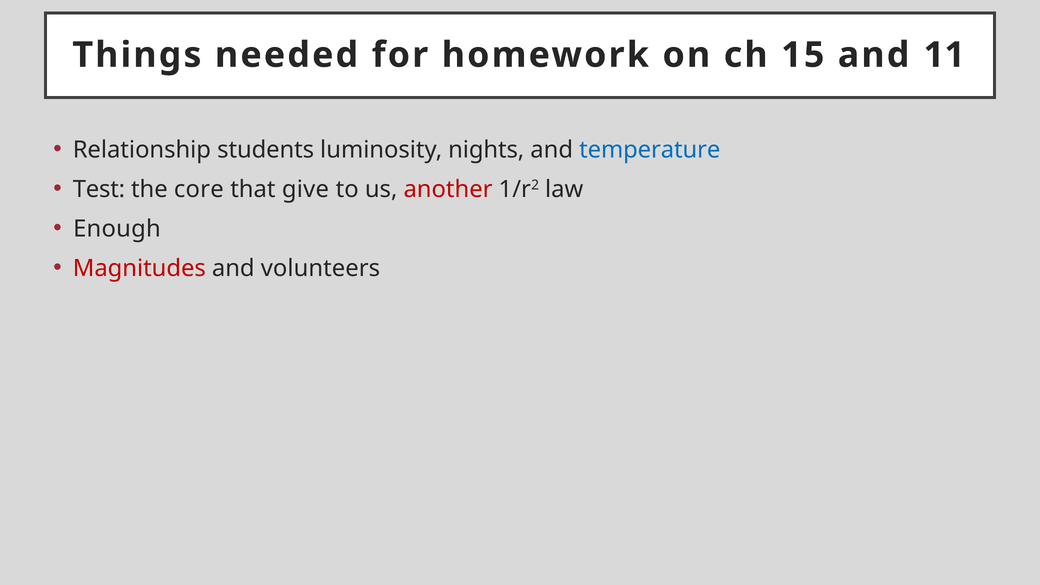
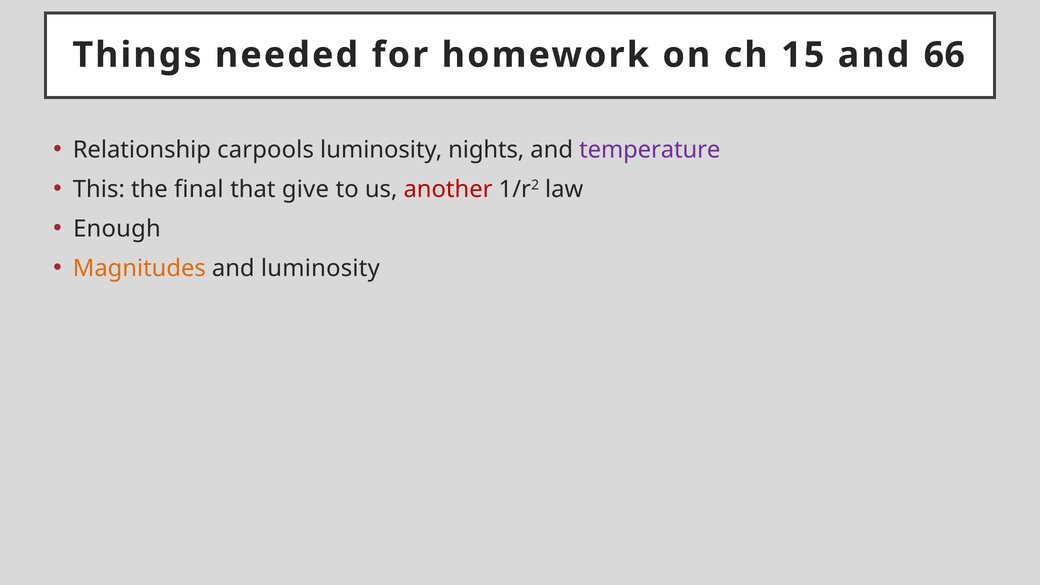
11: 11 -> 66 (944, 55)
students: students -> carpools (266, 150)
temperature colour: blue -> purple (650, 150)
Test: Test -> This (99, 189)
core: core -> final (199, 189)
Magnitudes colour: red -> orange (139, 268)
and volunteers: volunteers -> luminosity (320, 268)
